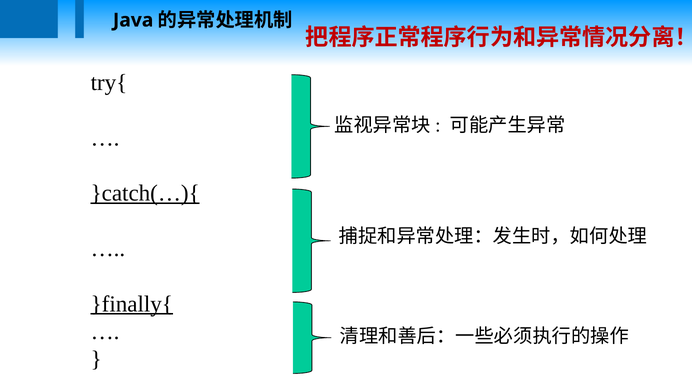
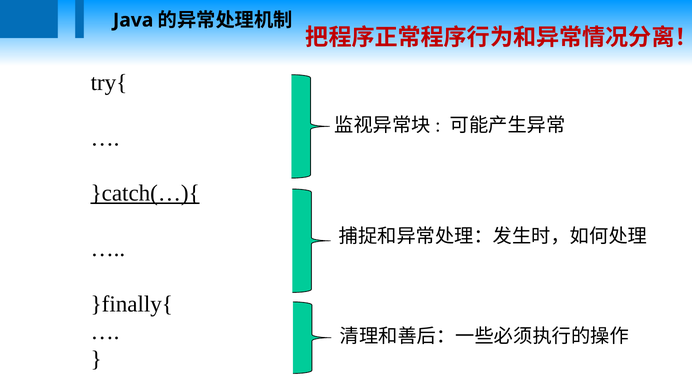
}finally{ underline: present -> none (132, 304)
